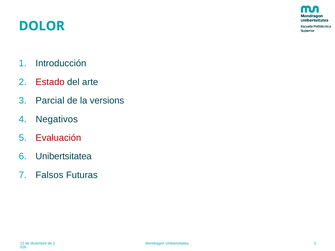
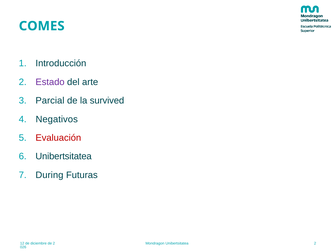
DOLOR: DOLOR -> COMES (42, 26)
Estado colour: red -> purple (50, 82)
versions: versions -> survived (107, 101)
Falsos: Falsos -> During (49, 175)
